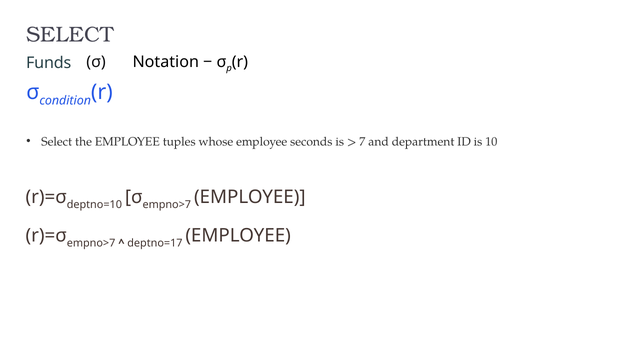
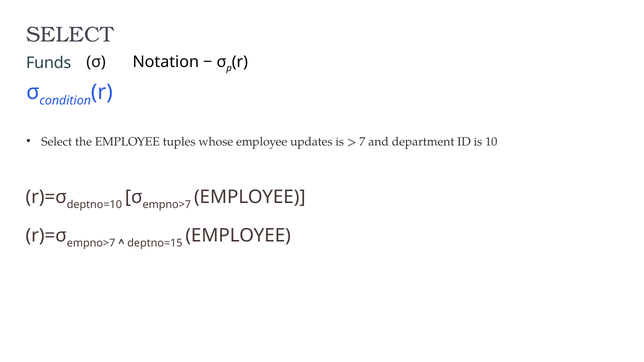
seconds: seconds -> updates (311, 142)
deptno=17: deptno=17 -> deptno=15 (155, 243)
